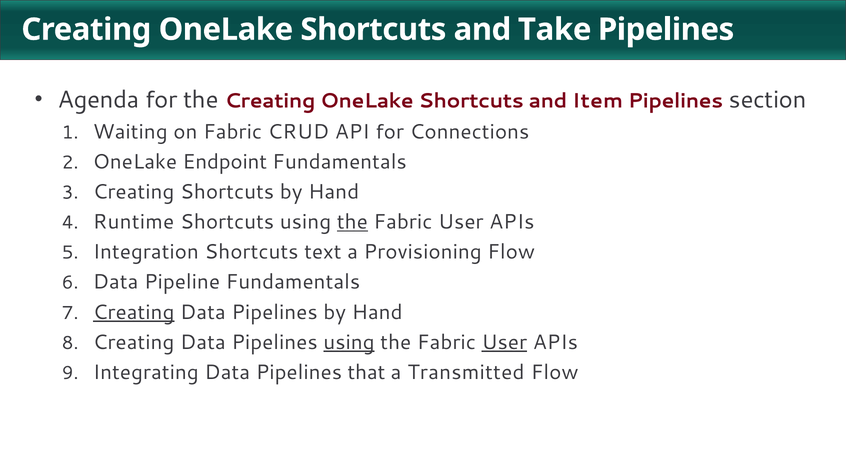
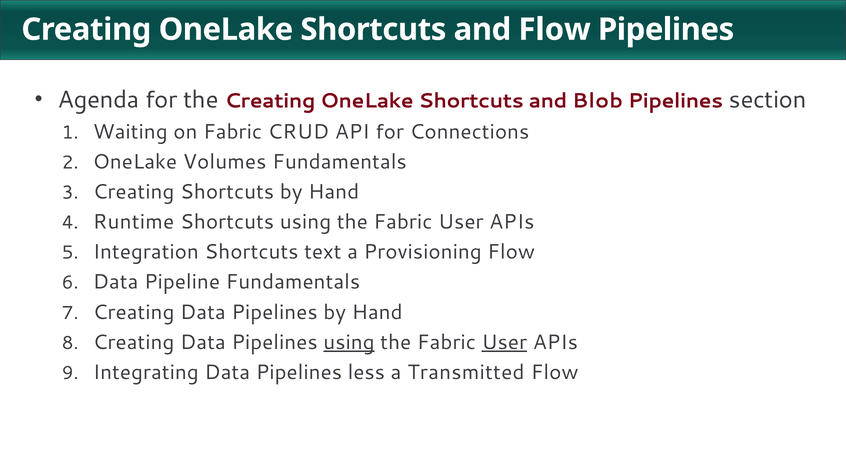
and Take: Take -> Flow (555, 30)
Item: Item -> Blob (598, 101)
Endpoint: Endpoint -> Volumes (225, 162)
the underline: present -> none (352, 222)
Creating underline: present -> none (134, 312)
that: that -> less (366, 372)
